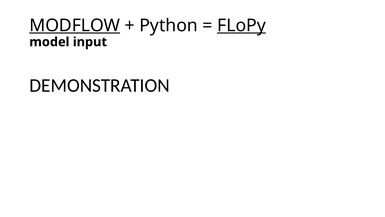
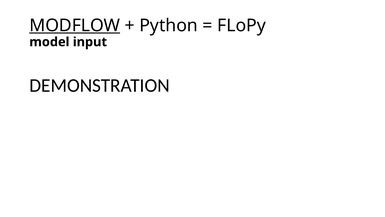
FLoPy underline: present -> none (241, 25)
